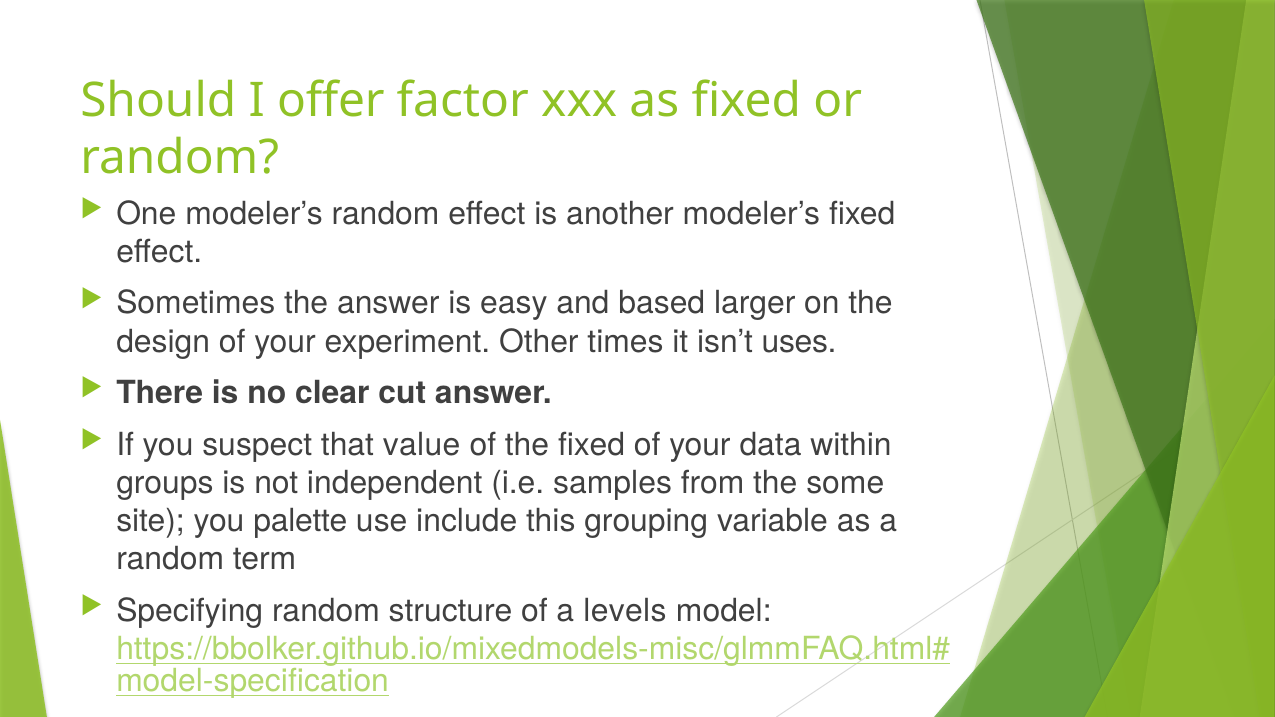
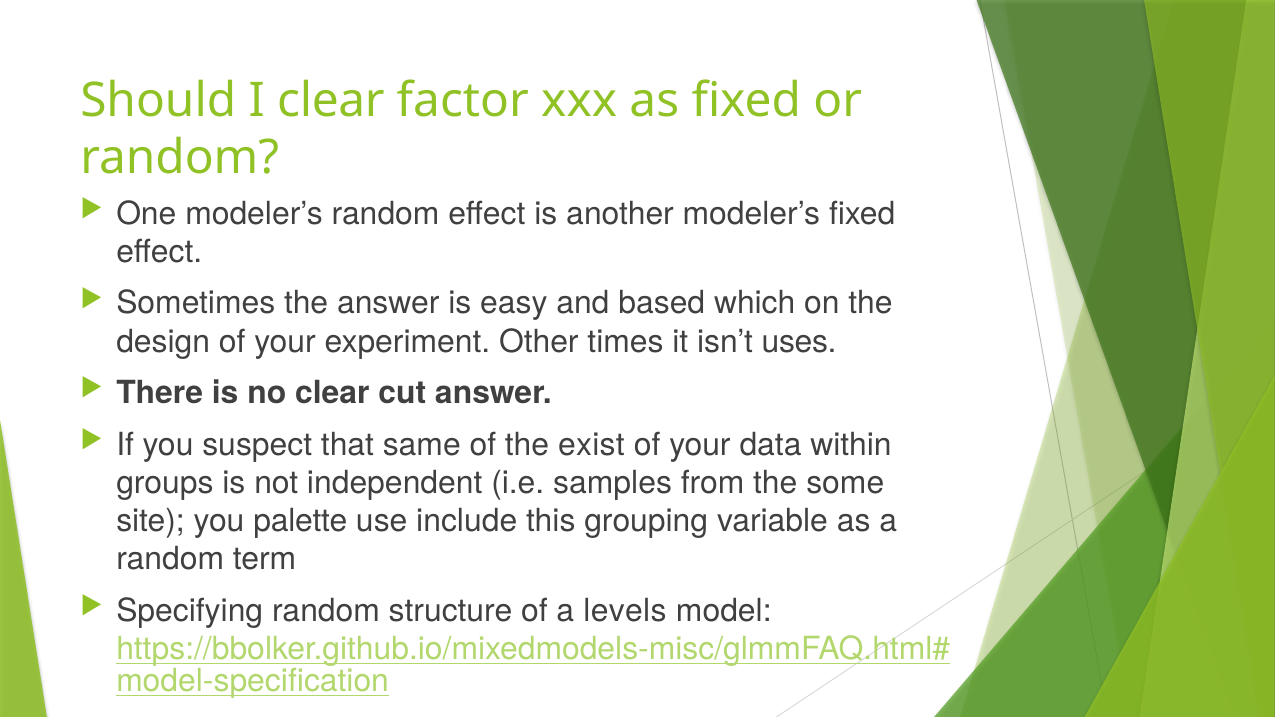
I offer: offer -> clear (331, 101)
larger: larger -> which (755, 303)
value: value -> same (422, 445)
the fixed: fixed -> exist (591, 445)
